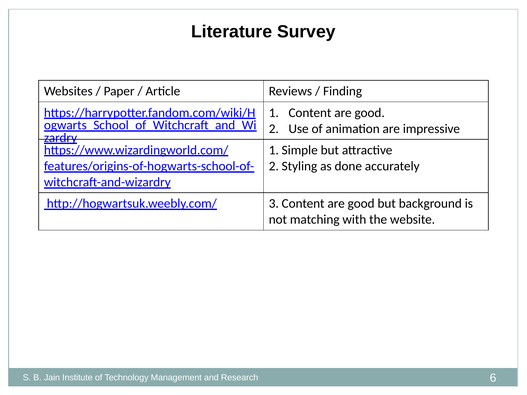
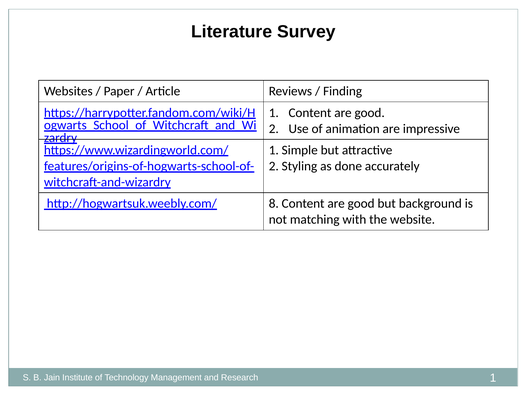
3: 3 -> 8 (274, 204)
Research 6: 6 -> 1 (493, 378)
